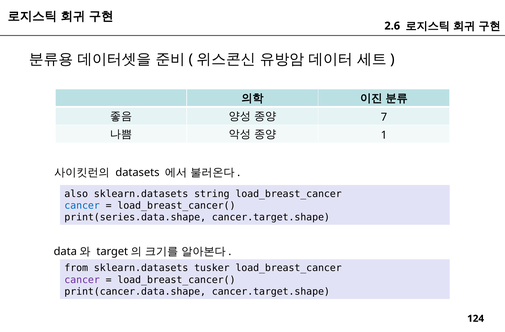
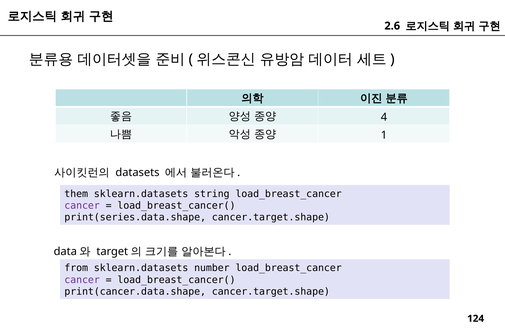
7: 7 -> 4 (384, 117)
also: also -> them (76, 194)
cancer colour: blue -> purple (82, 205)
tusker: tusker -> number (212, 268)
